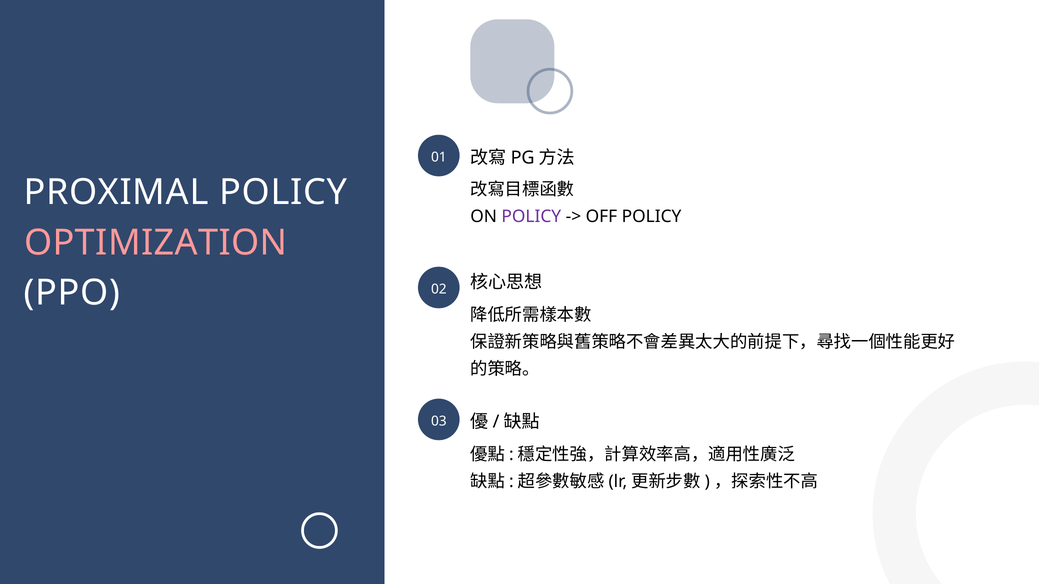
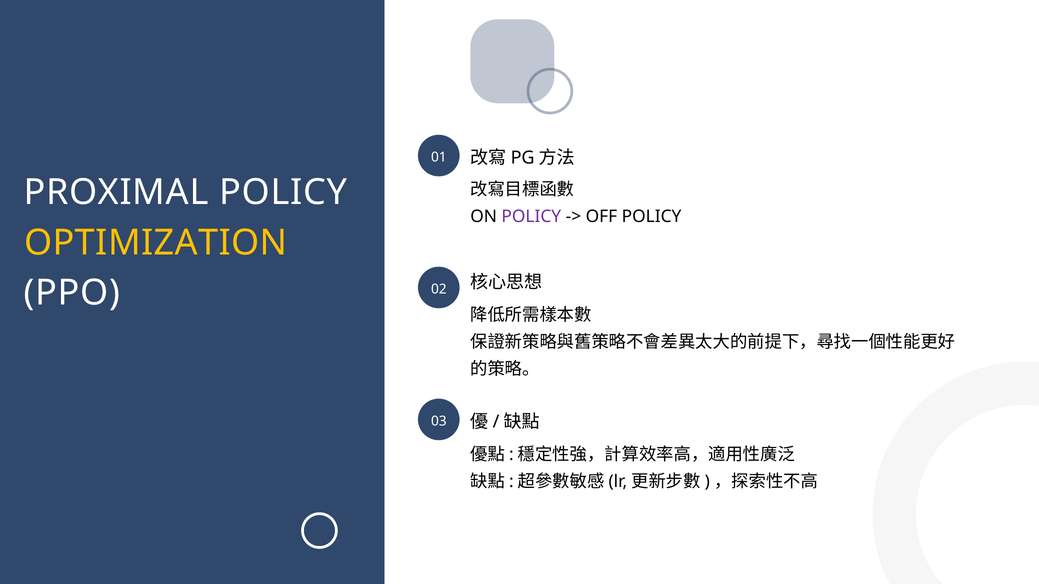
OPTIMIZATION colour: pink -> yellow (156, 243)
